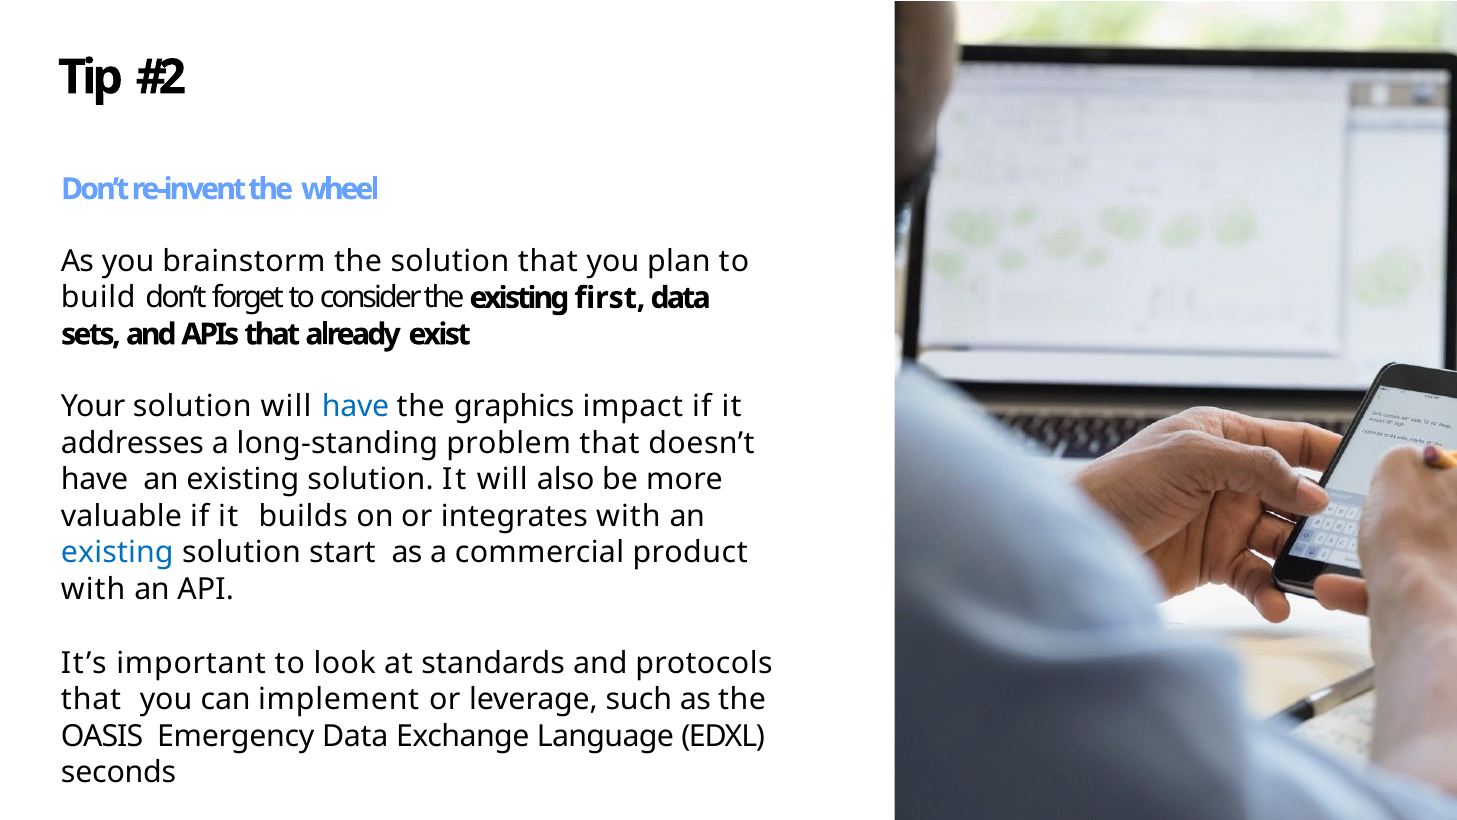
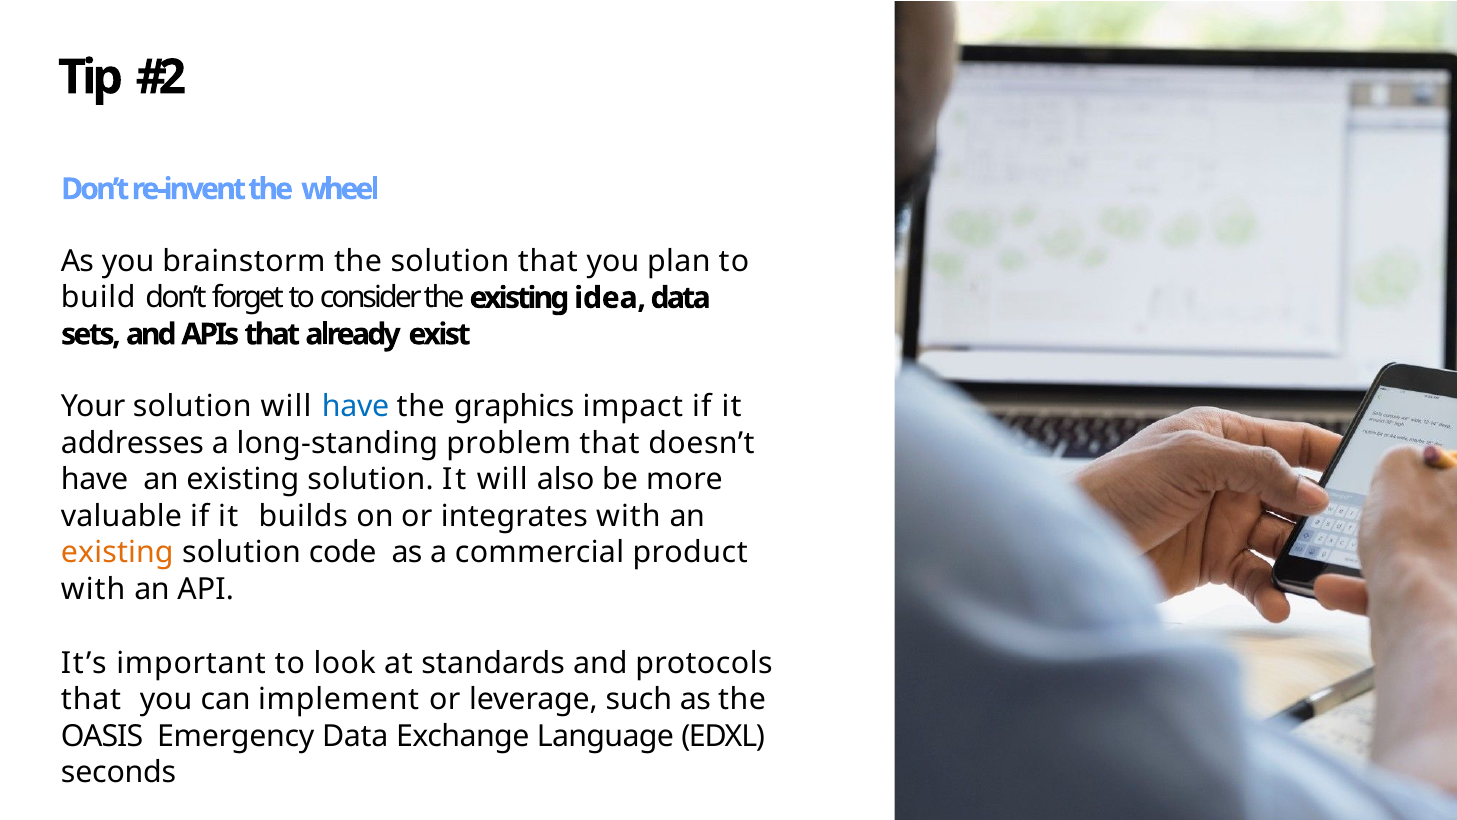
first: first -> idea (610, 298)
existing colour: blue -> orange (117, 552)
start: start -> code (343, 552)
